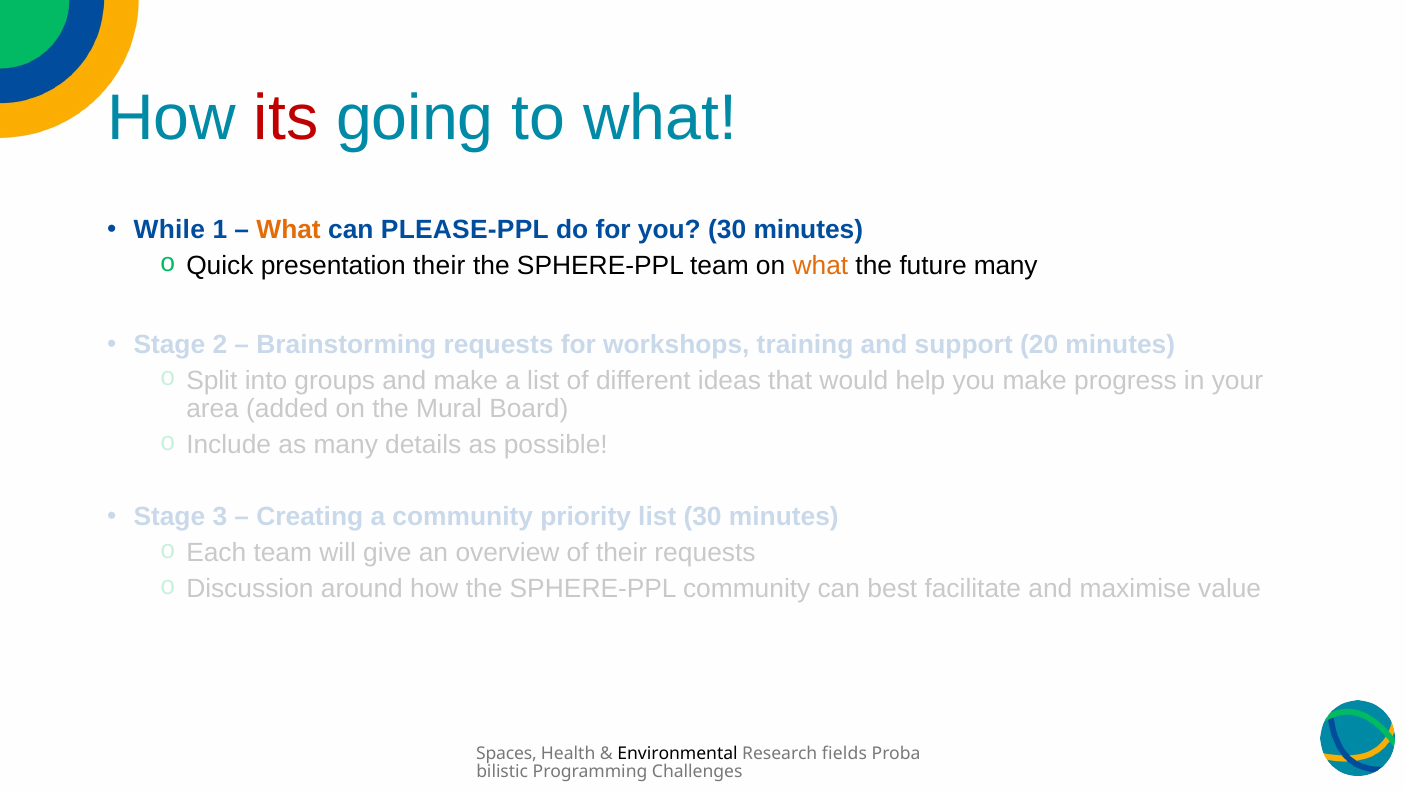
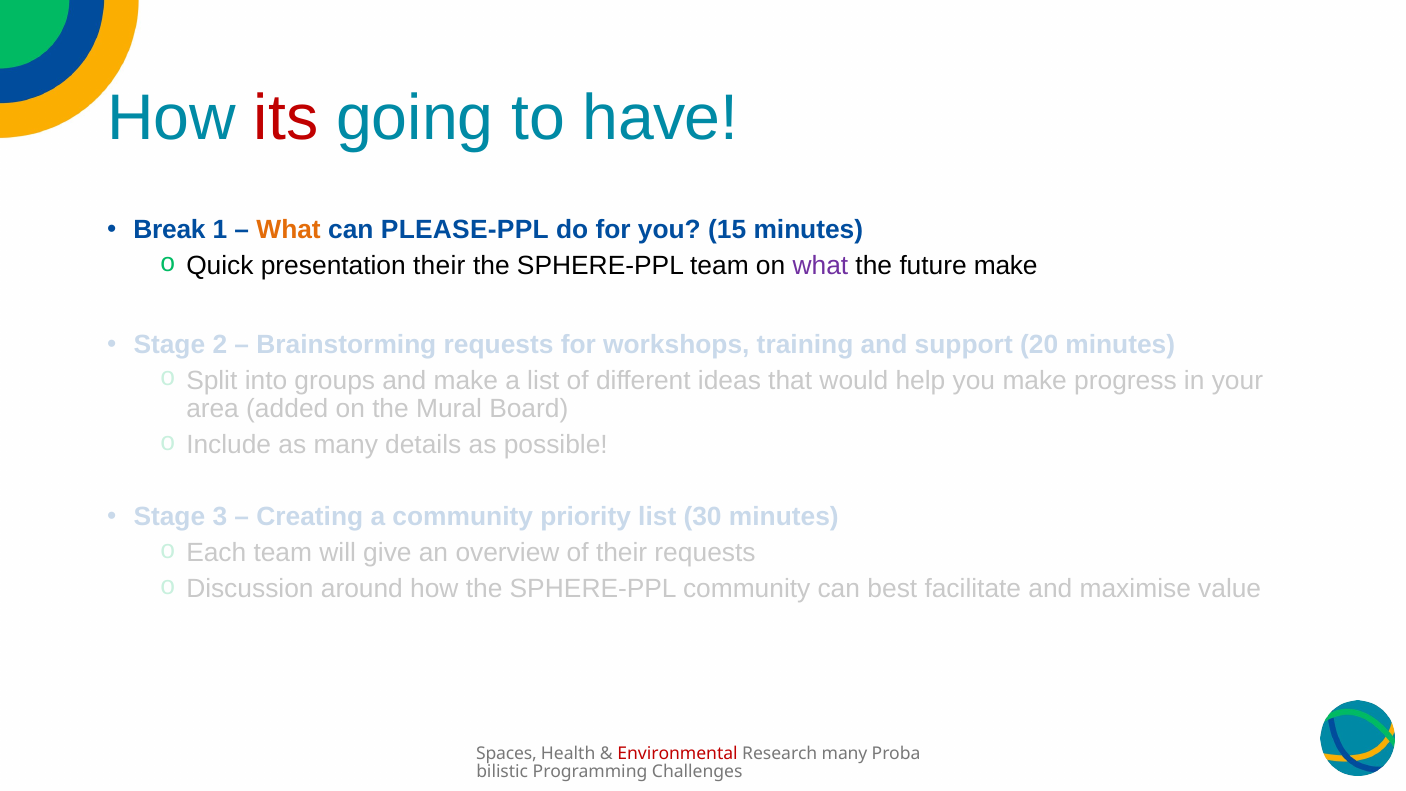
to what: what -> have (660, 118)
While: While -> Break (170, 230)
you 30: 30 -> 15 (727, 230)
what colour: orange -> purple (820, 266)
future many: many -> make (1006, 266)
Environmental colour: black -> red (678, 754)
Research fields: fields -> many (845, 754)
